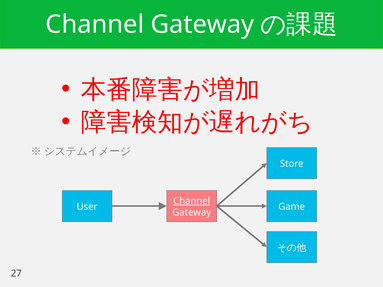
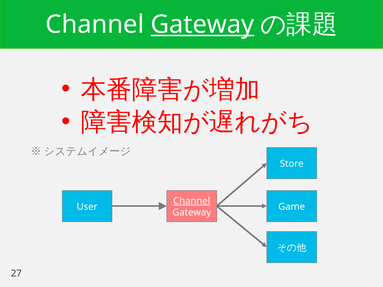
Gateway underline: none -> present (202, 25)
